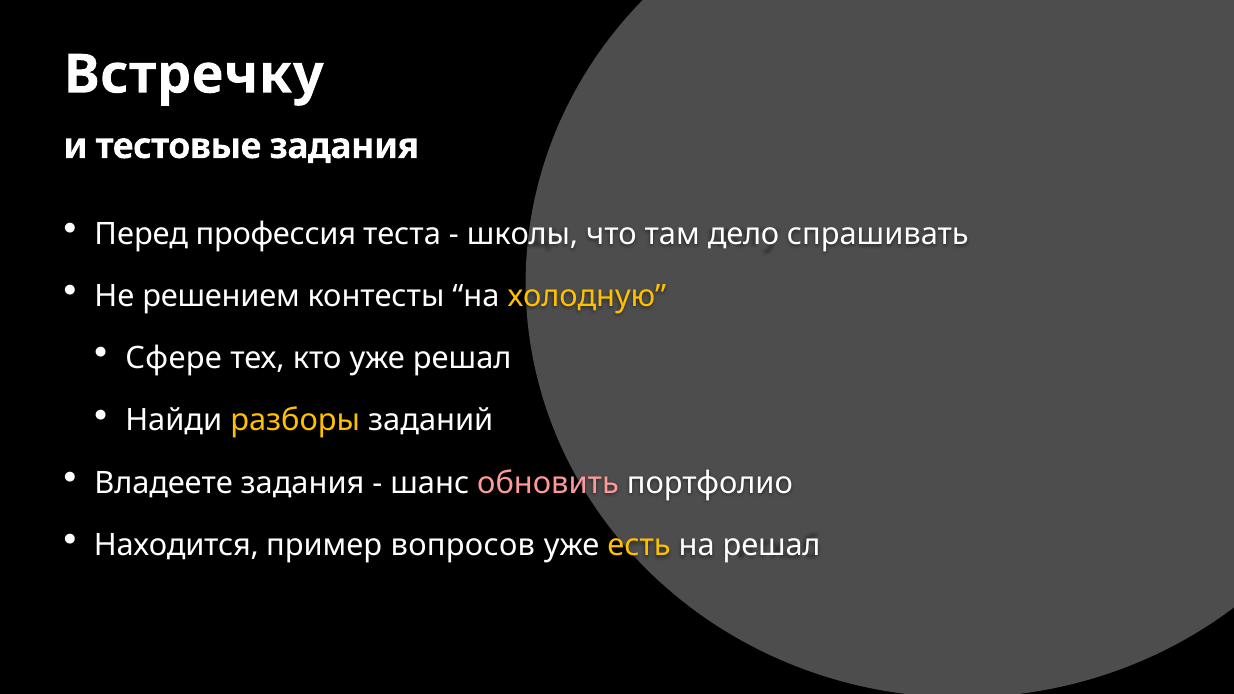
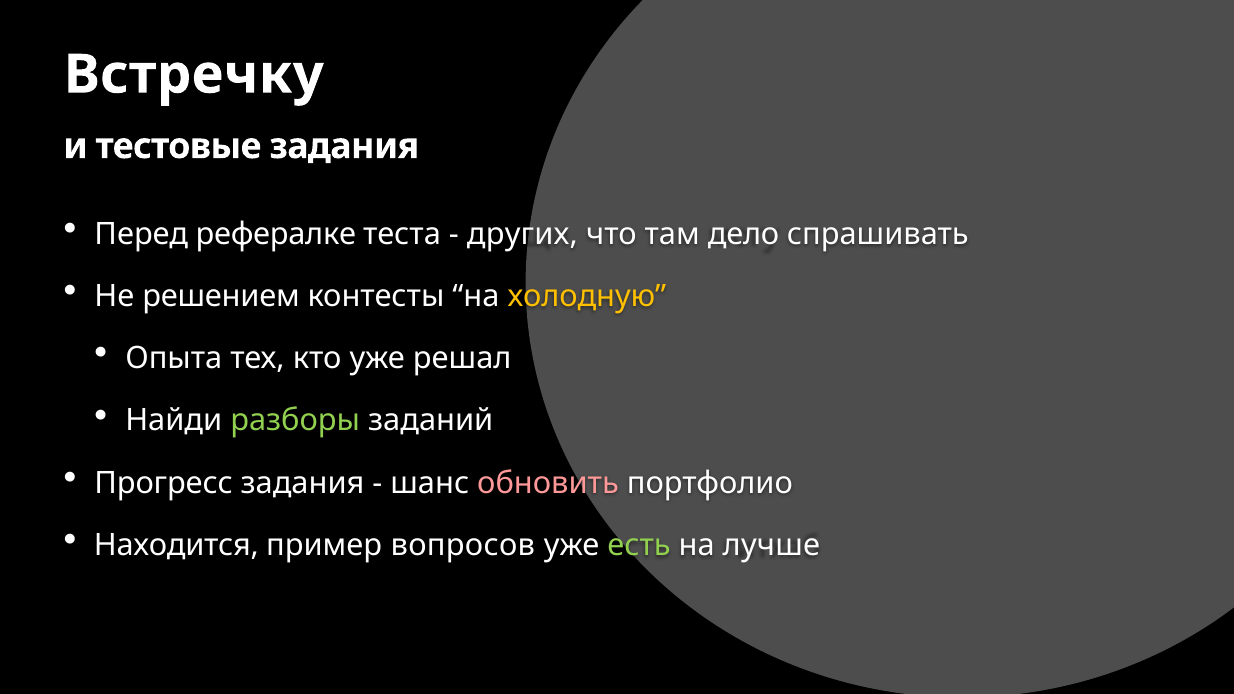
профессия: профессия -> рефералке (276, 234)
школы: школы -> других (522, 234)
Сфере: Сфере -> Опыта (174, 359)
разборы colour: yellow -> light green (295, 421)
Владеете: Владеете -> Прогресс (164, 483)
есть colour: yellow -> light green (639, 545)
на решал: решал -> лучше (771, 545)
